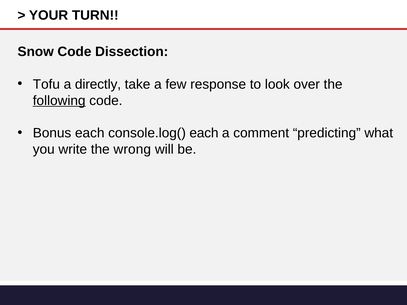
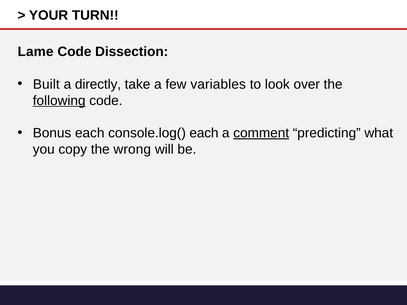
Snow: Snow -> Lame (36, 52)
Tofu: Tofu -> Built (46, 84)
response: response -> variables (218, 84)
comment underline: none -> present (261, 133)
write: write -> copy (73, 149)
